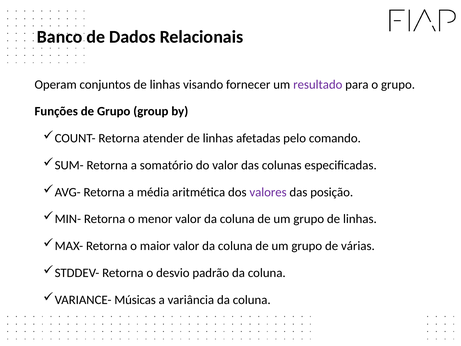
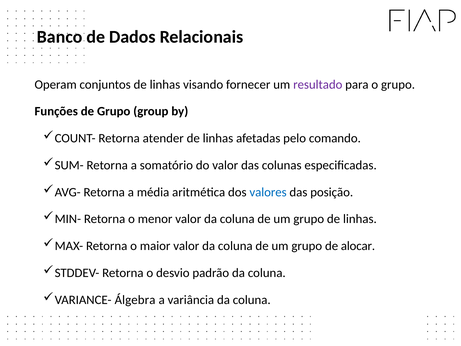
valores colour: purple -> blue (268, 192)
várias: várias -> alocar (358, 246)
Músicas: Músicas -> Álgebra (135, 300)
